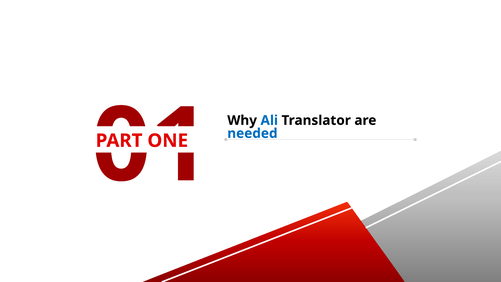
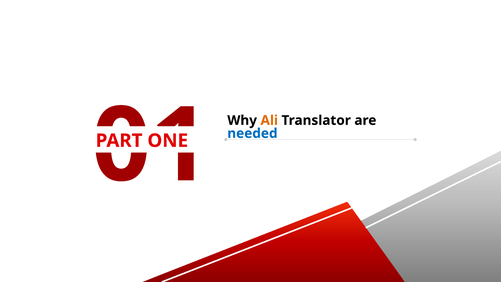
Ali colour: blue -> orange (269, 120)
